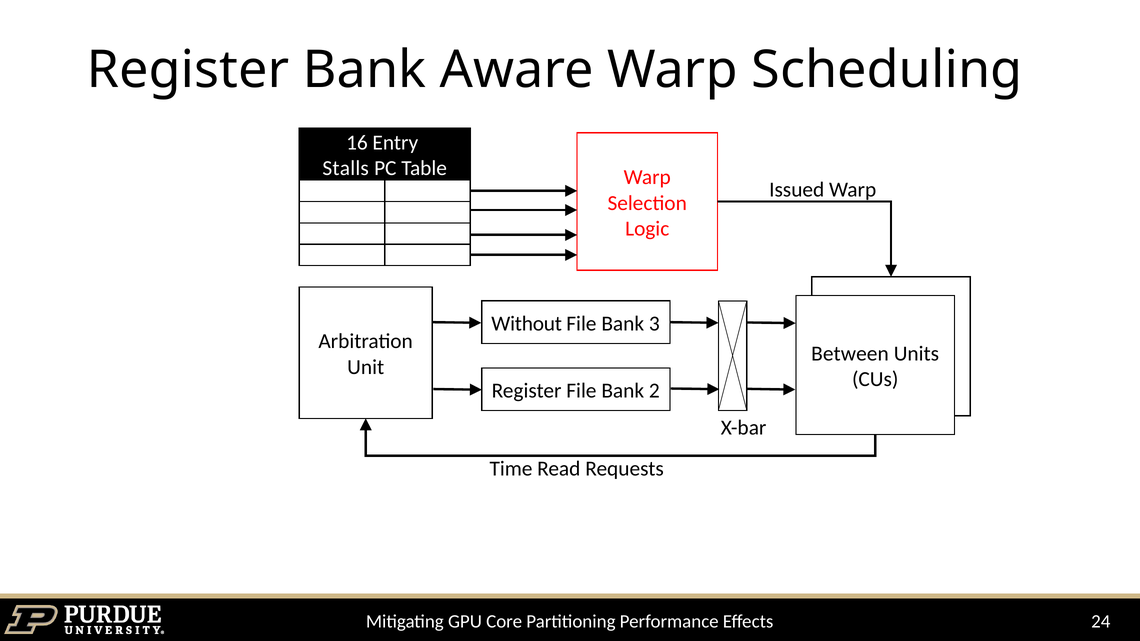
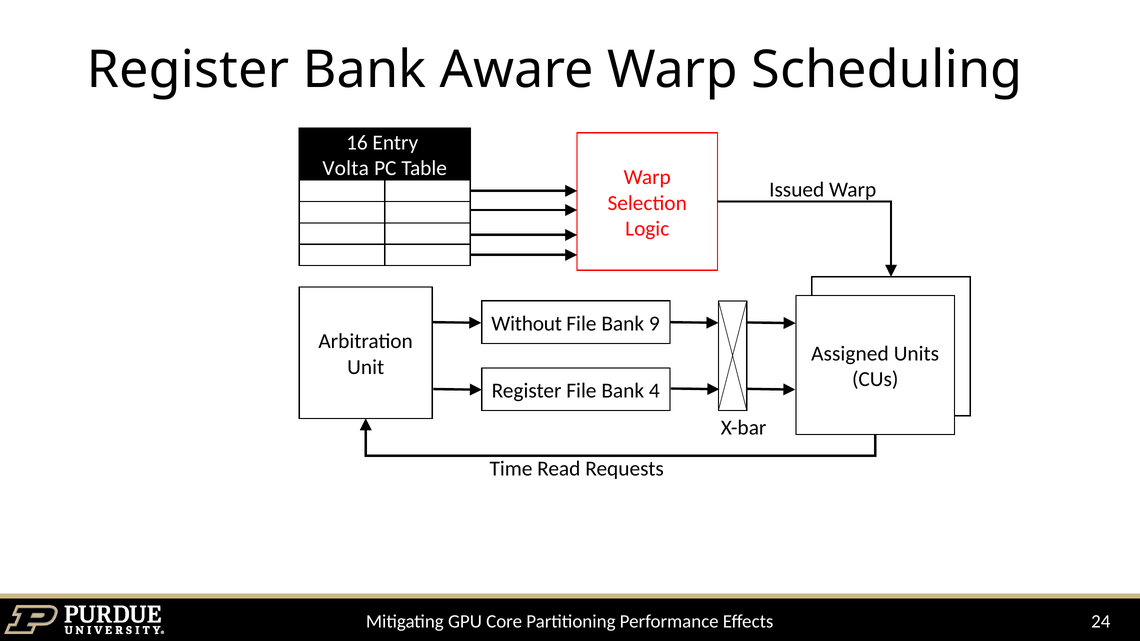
Stalls: Stalls -> Volta (346, 168)
3: 3 -> 9 (654, 324)
Between: Between -> Assigned (850, 354)
2: 2 -> 4 (654, 391)
